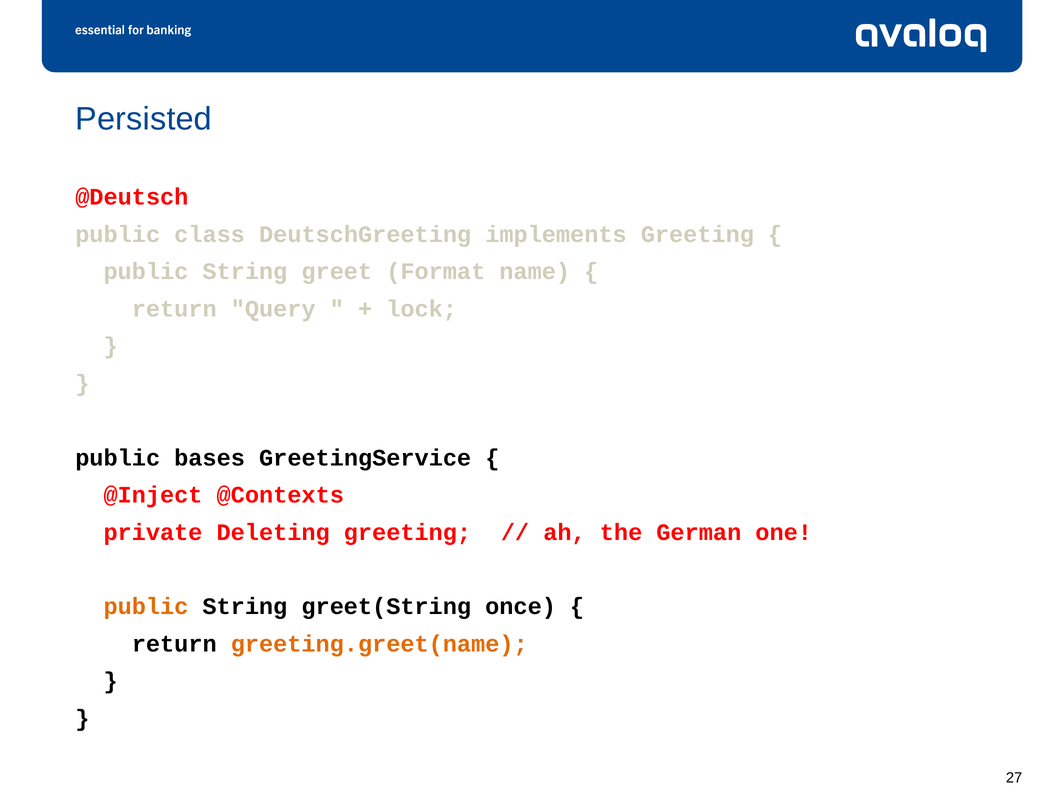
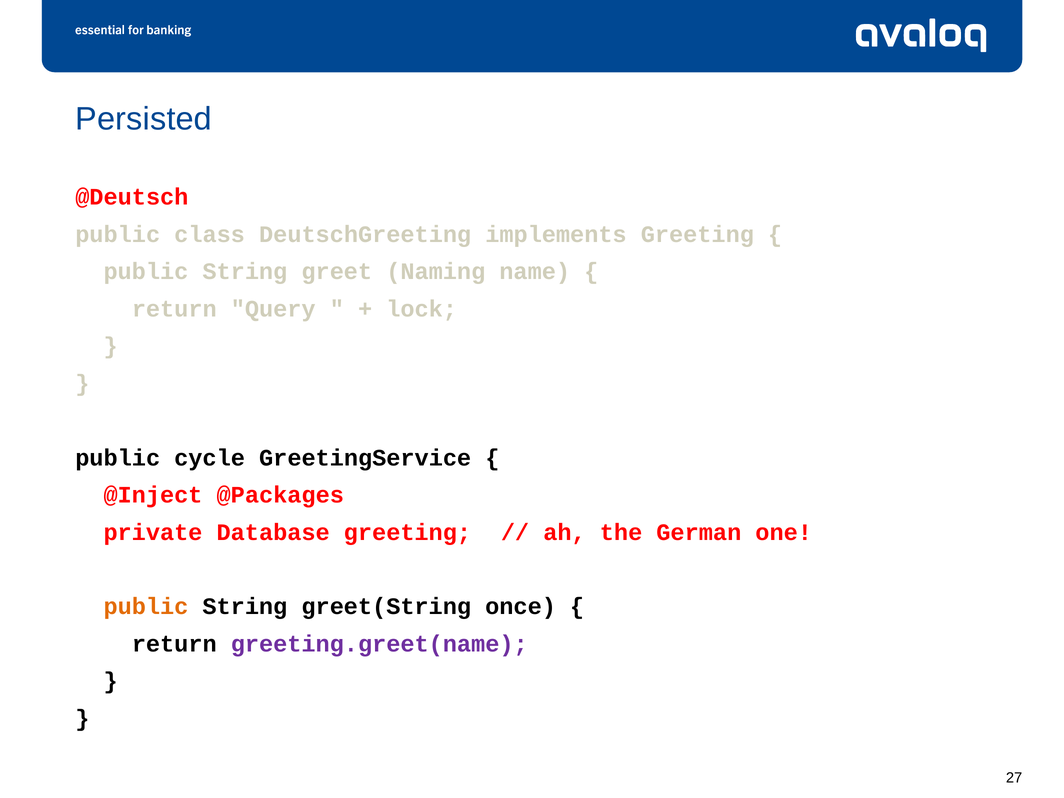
Format: Format -> Naming (436, 272)
bases: bases -> cycle (210, 458)
@Contexts: @Contexts -> @Packages (280, 495)
Deleting: Deleting -> Database (273, 532)
greeting.greet(name colour: orange -> purple (379, 644)
